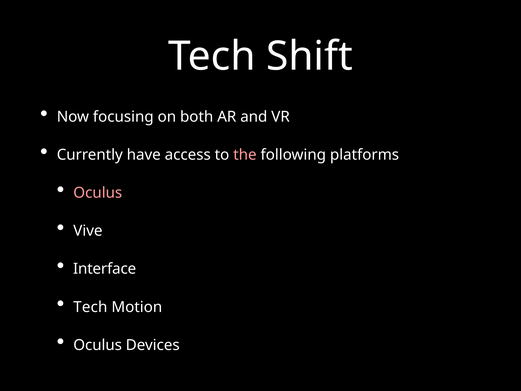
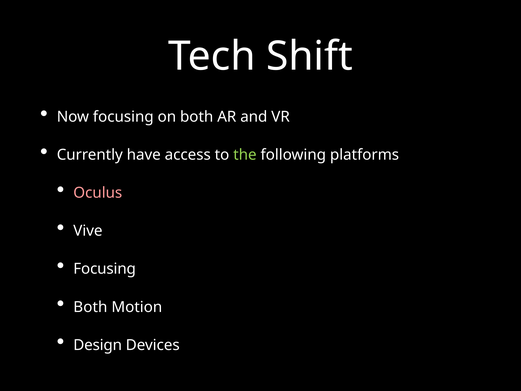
the colour: pink -> light green (245, 155)
Interface: Interface -> Focusing (105, 269)
Tech: Tech -> Both (90, 307)
Oculus: Oculus -> Design (98, 345)
